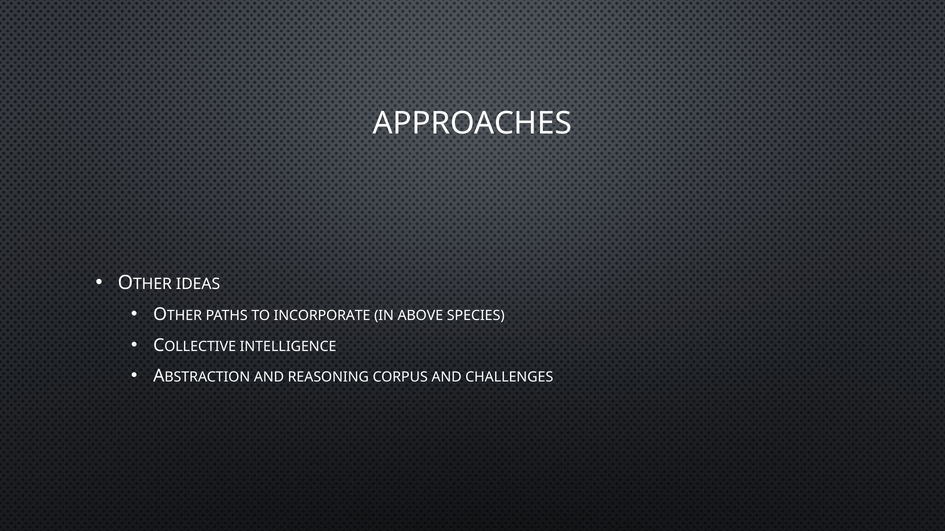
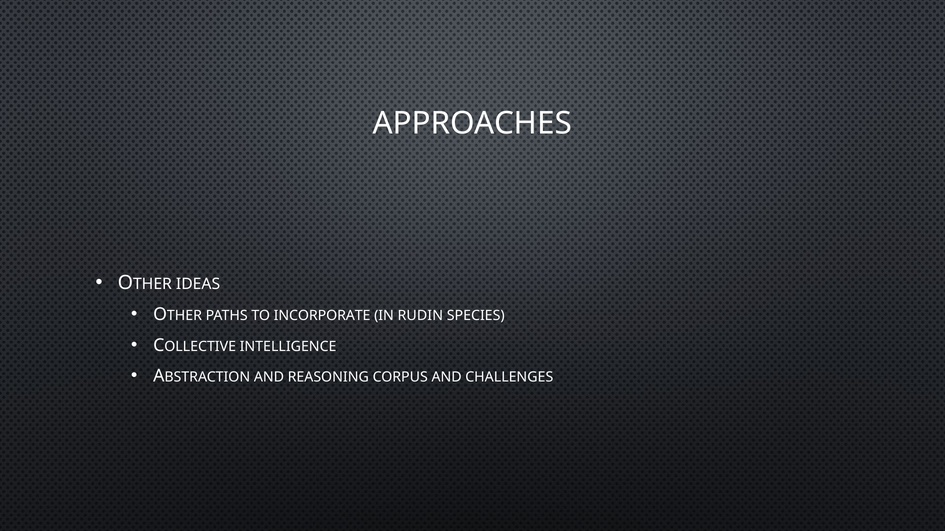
ABOVE: ABOVE -> RUDIN (420, 316)
